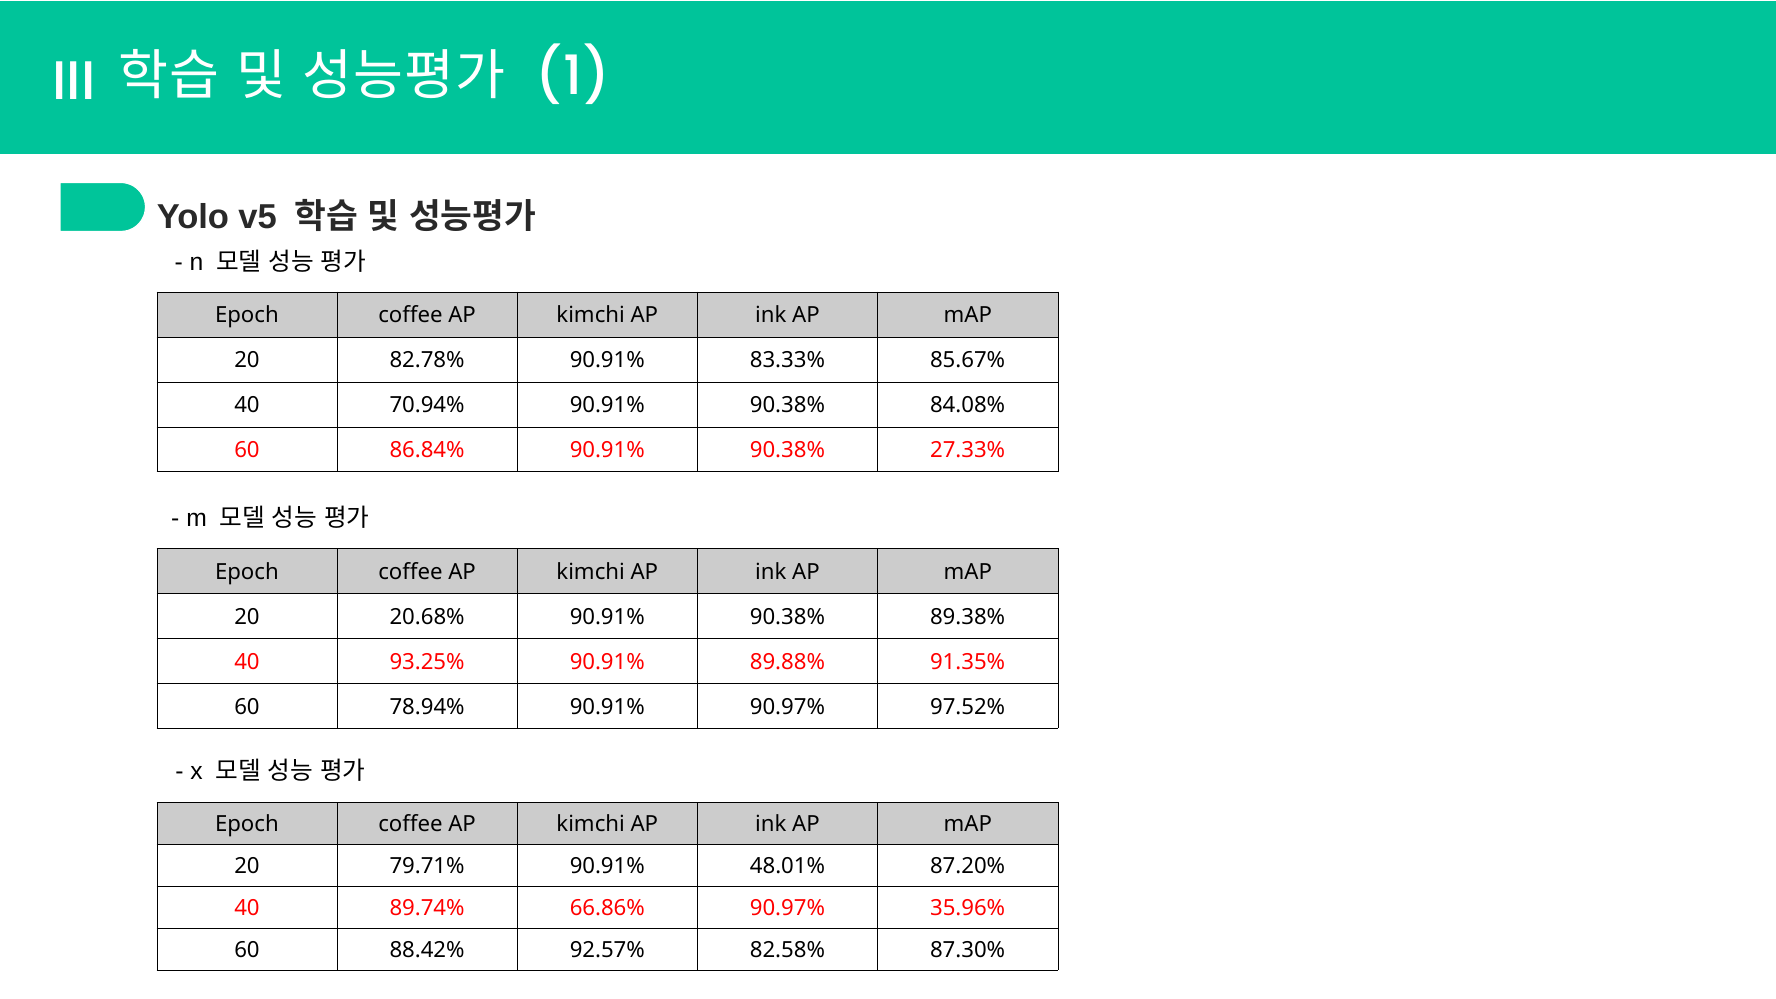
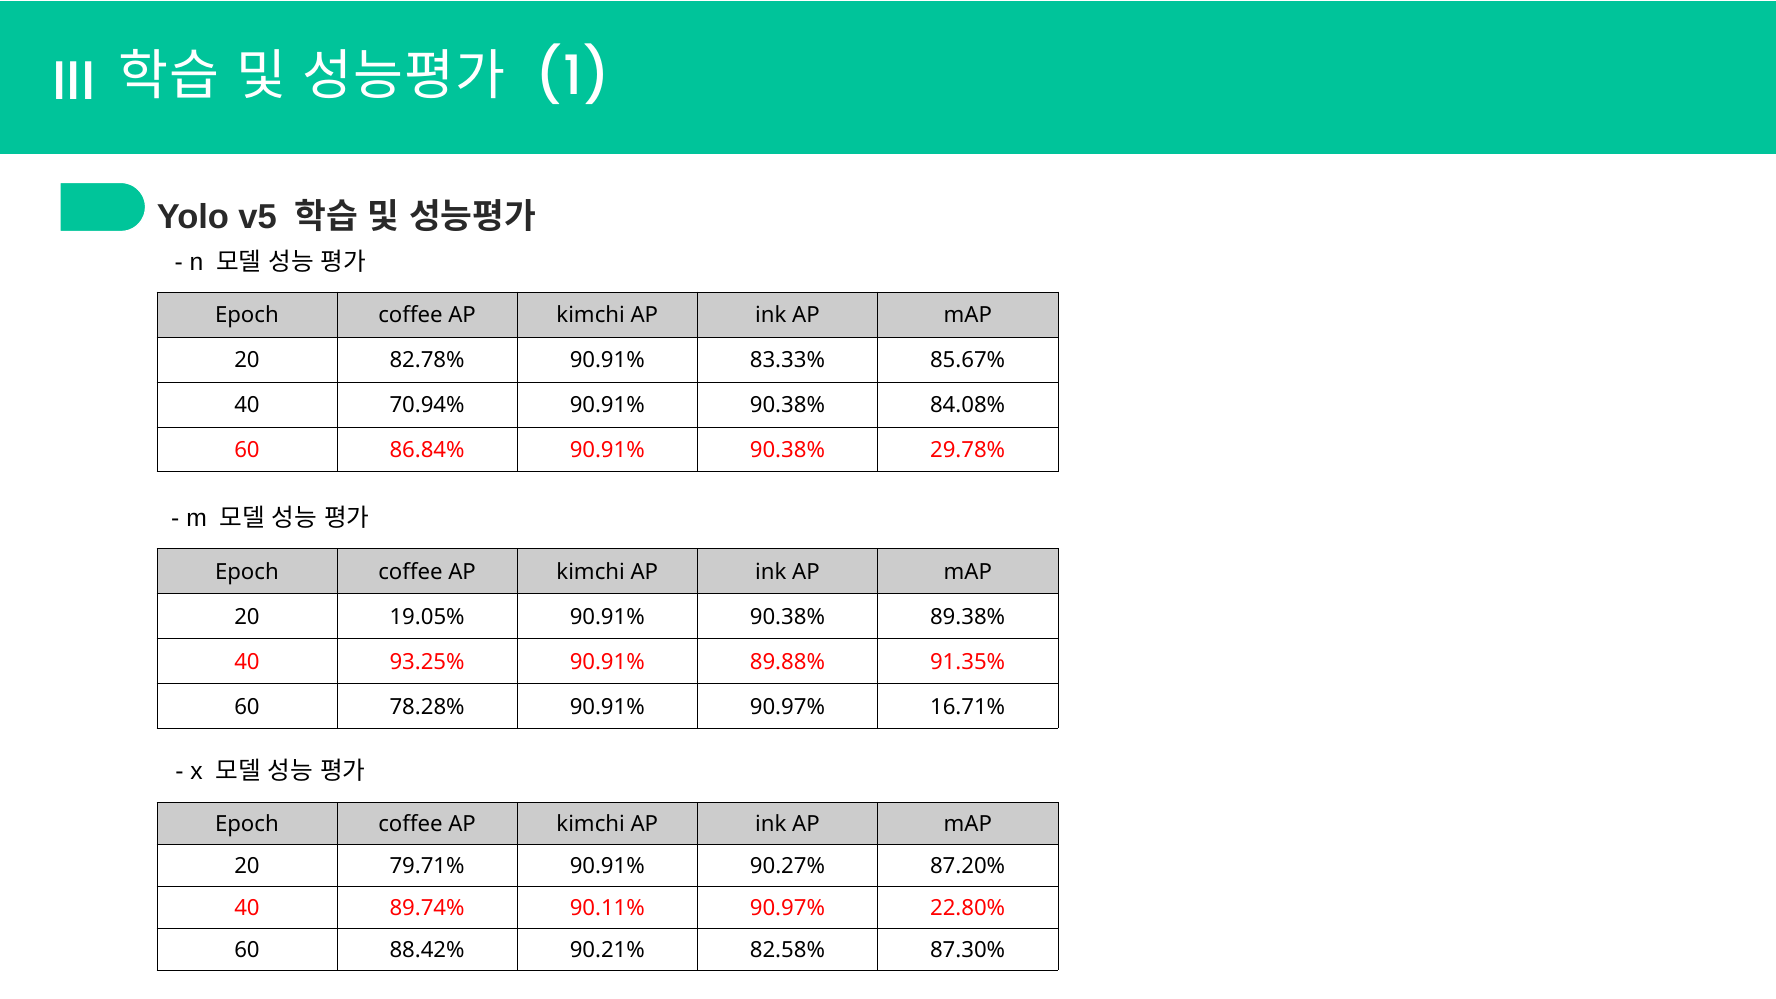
27.33%: 27.33% -> 29.78% (968, 450)
20.68%: 20.68% -> 19.05% (427, 617)
78.94%: 78.94% -> 78.28% (427, 707)
97.52%: 97.52% -> 16.71% (968, 707)
48.01%: 48.01% -> 90.27% (787, 866)
66.86%: 66.86% -> 90.11% (607, 908)
35.96%: 35.96% -> 22.80% (968, 908)
92.57%: 92.57% -> 90.21% (607, 950)
